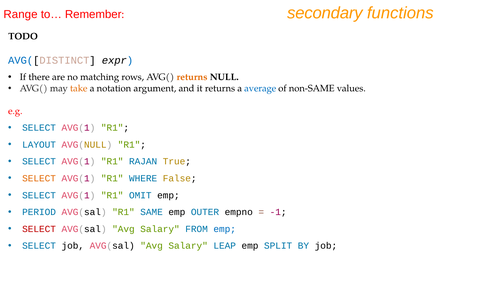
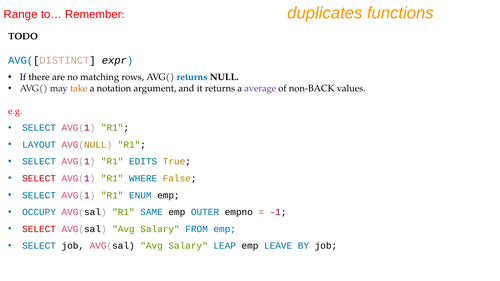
secondary: secondary -> duplicates (325, 13)
returns colour: orange -> blue (192, 77)
average colour: blue -> purple (260, 89)
non-SAME: non-SAME -> non-BACK (312, 89)
RAJAN: RAJAN -> EDITS (143, 162)
SELECT colour: orange -> red (39, 179)
OMIT: OMIT -> ENUM (140, 195)
PERIOD: PERIOD -> OCCUPY (39, 212)
SPLIT: SPLIT -> LEAVE (278, 246)
